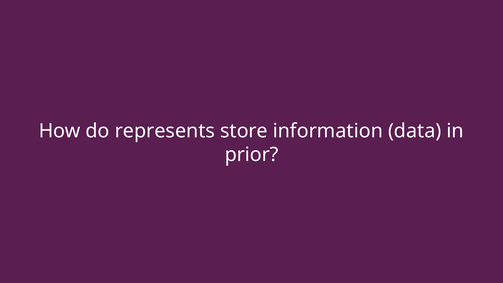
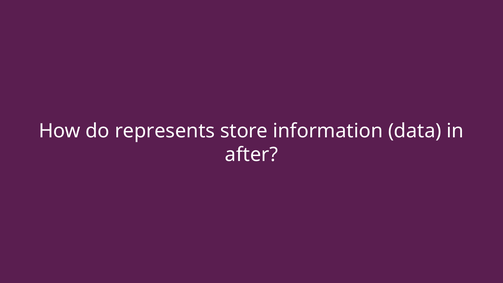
prior: prior -> after (251, 155)
